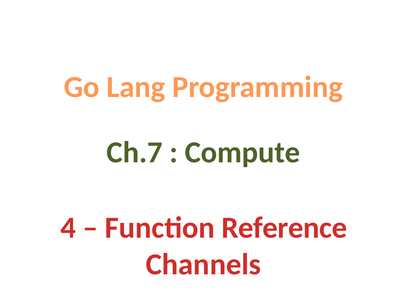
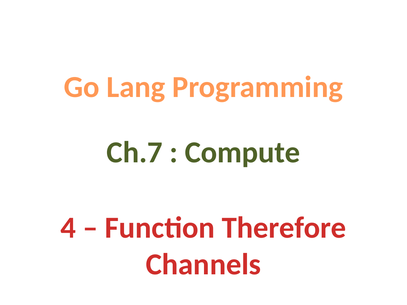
Reference: Reference -> Therefore (284, 228)
